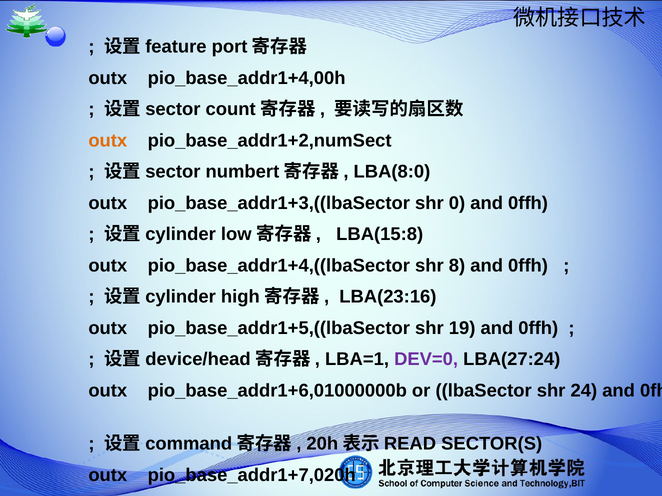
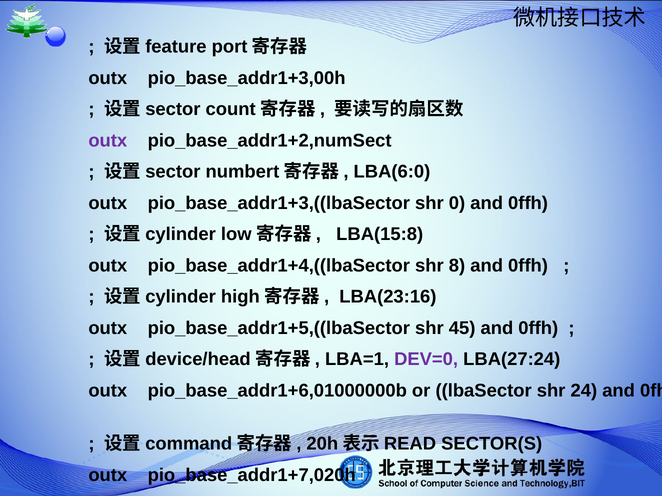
pio_base_addr1+4,00h: pio_base_addr1+4,00h -> pio_base_addr1+3,00h (247, 78)
outx colour: orange -> purple (108, 141)
LBA(8:0: LBA(8:0 -> LBA(6:0 (392, 172)
19: 19 -> 45 (462, 328)
